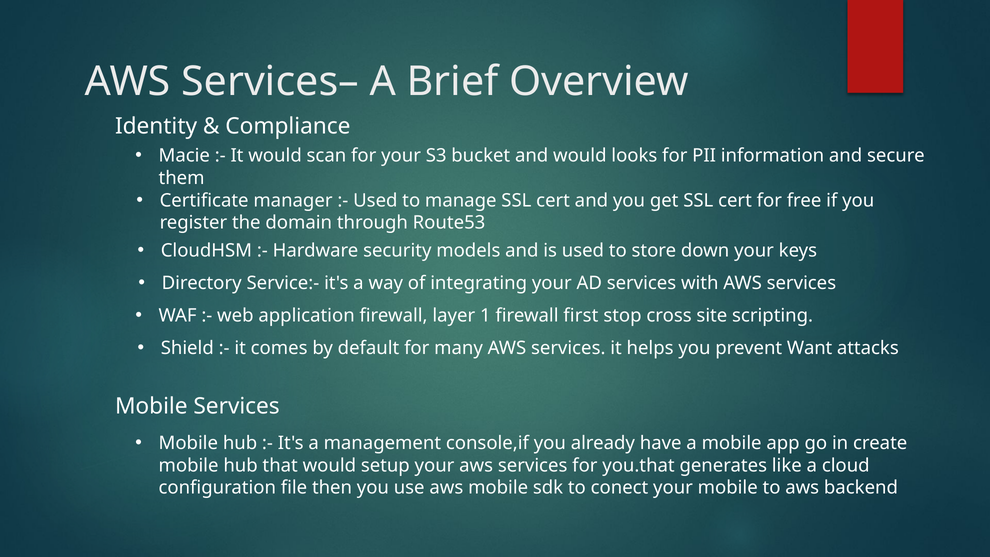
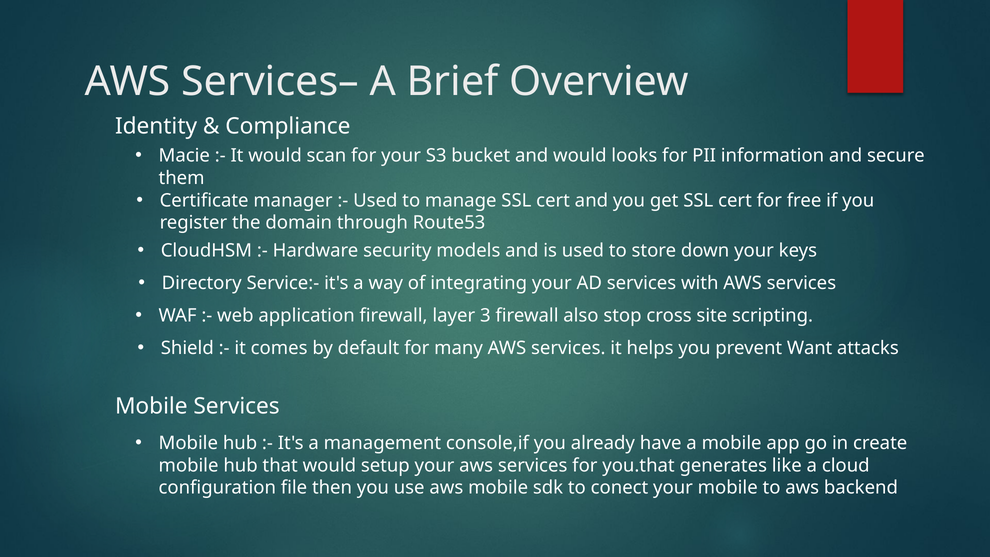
1: 1 -> 3 (485, 316)
first: first -> also (581, 316)
